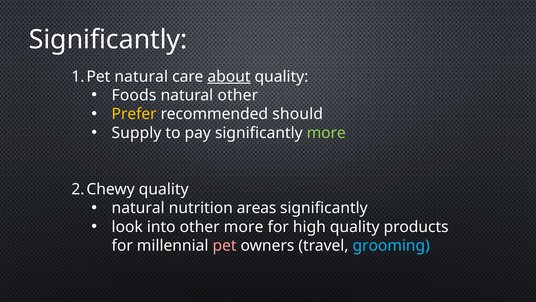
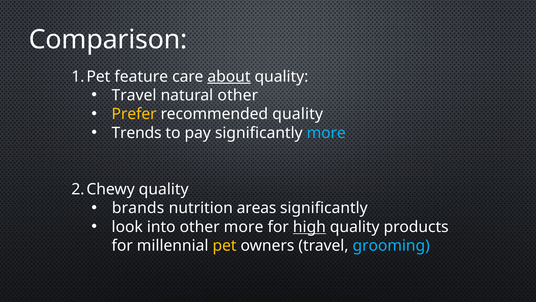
Significantly: Significantly -> Comparison (108, 40)
natural: natural -> feature (141, 76)
Foods: Foods -> Travel (134, 95)
recommended should: should -> quality (298, 114)
Supply: Supply -> Trends (137, 133)
more colour: light green -> light blue (326, 133)
natural: natural -> brands (138, 208)
high underline: none -> present (309, 227)
pet colour: pink -> yellow (225, 245)
